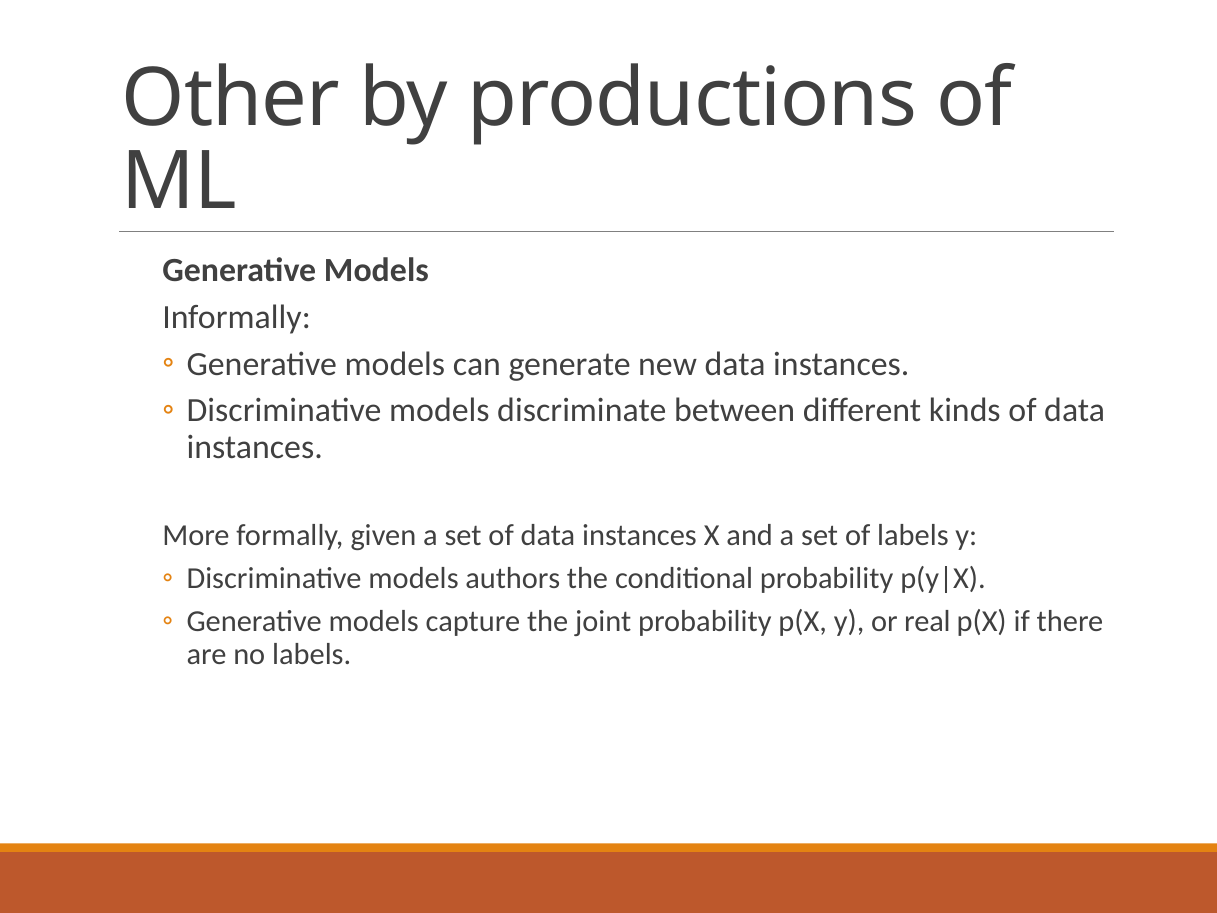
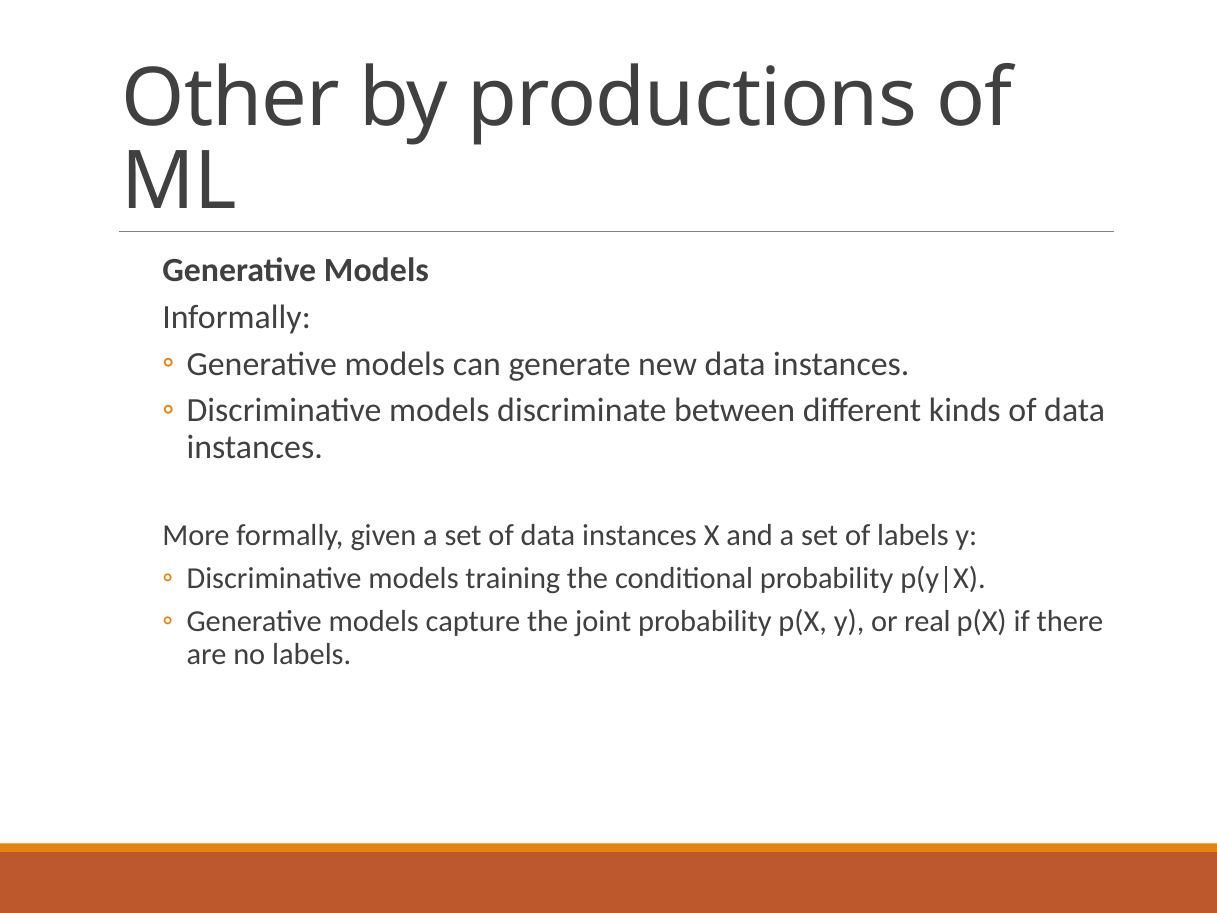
authors: authors -> training (513, 578)
